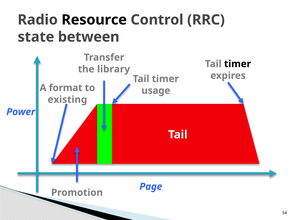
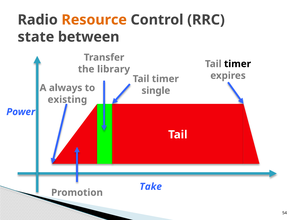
Resource colour: black -> orange (94, 20)
format: format -> always (66, 88)
usage: usage -> single (156, 91)
Page: Page -> Take (151, 187)
